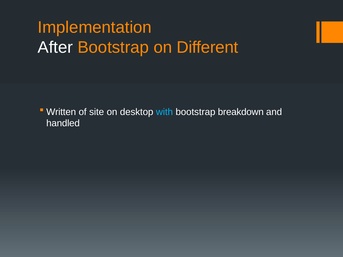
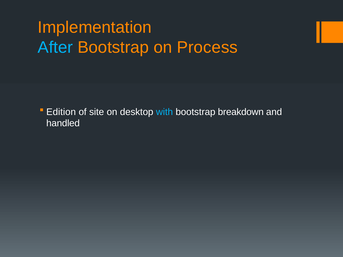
After colour: white -> light blue (55, 48)
Different: Different -> Process (207, 48)
Written: Written -> Edition (61, 112)
